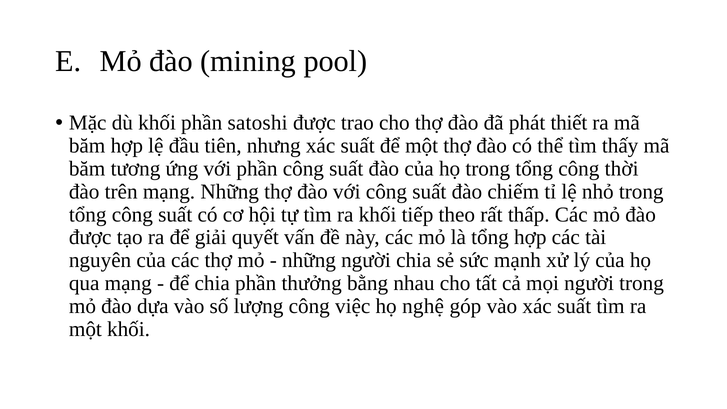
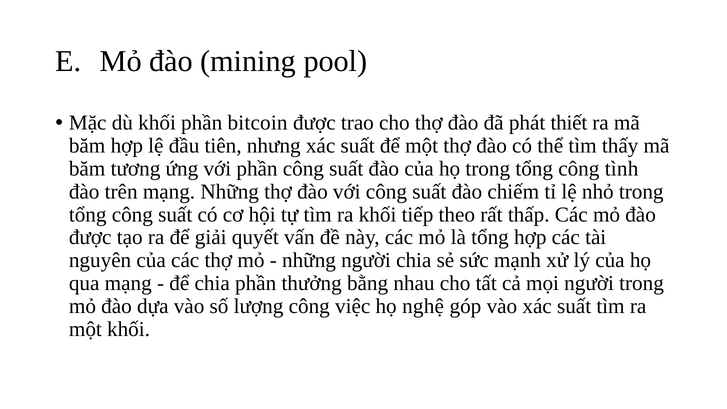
satoshi: satoshi -> bitcoin (258, 123)
thời: thời -> tình (622, 169)
